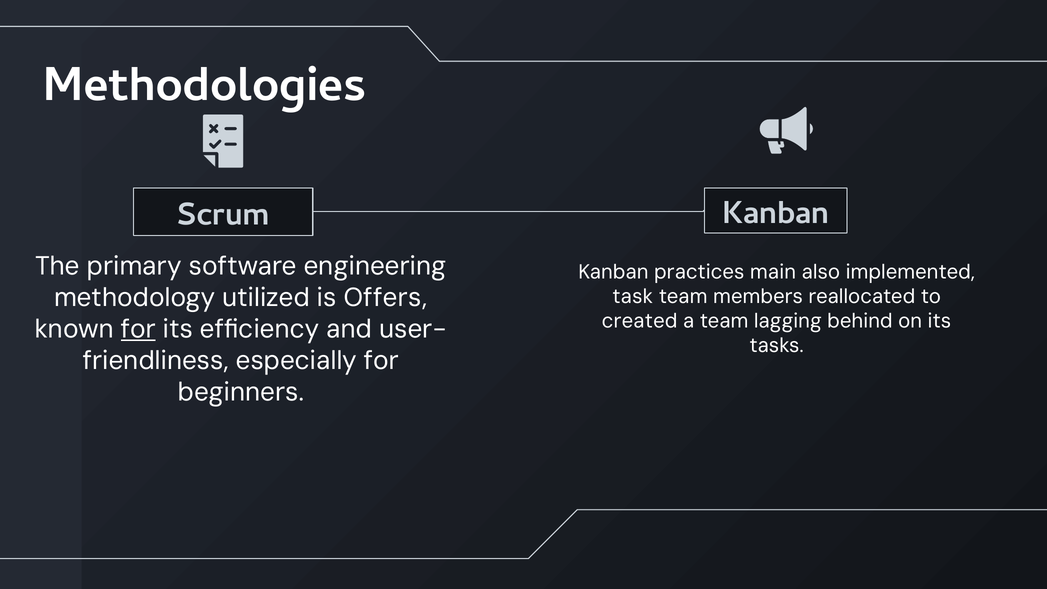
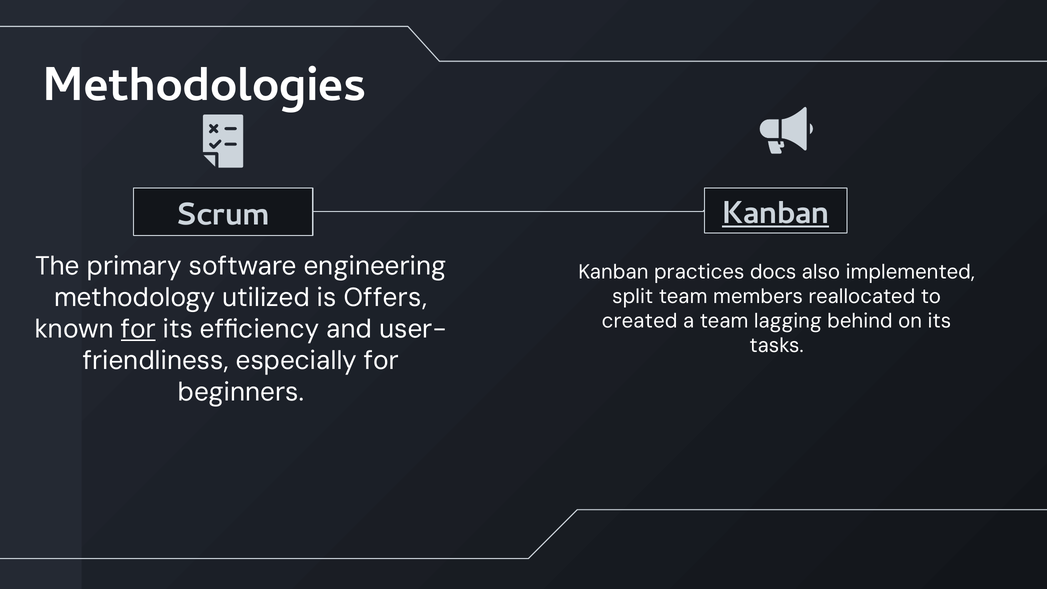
Kanban underline: none -> present (776, 213)
main: main -> docs (773, 272)
task: task -> split (633, 296)
